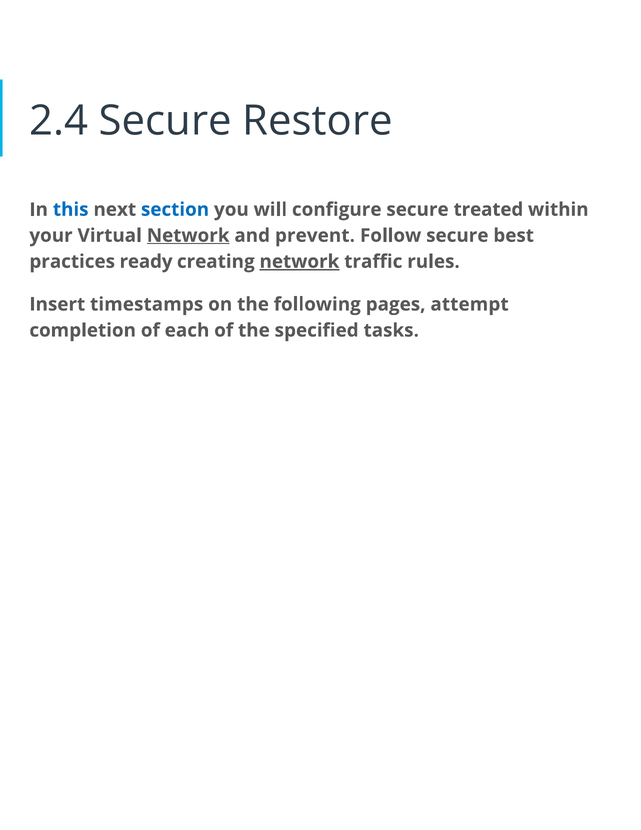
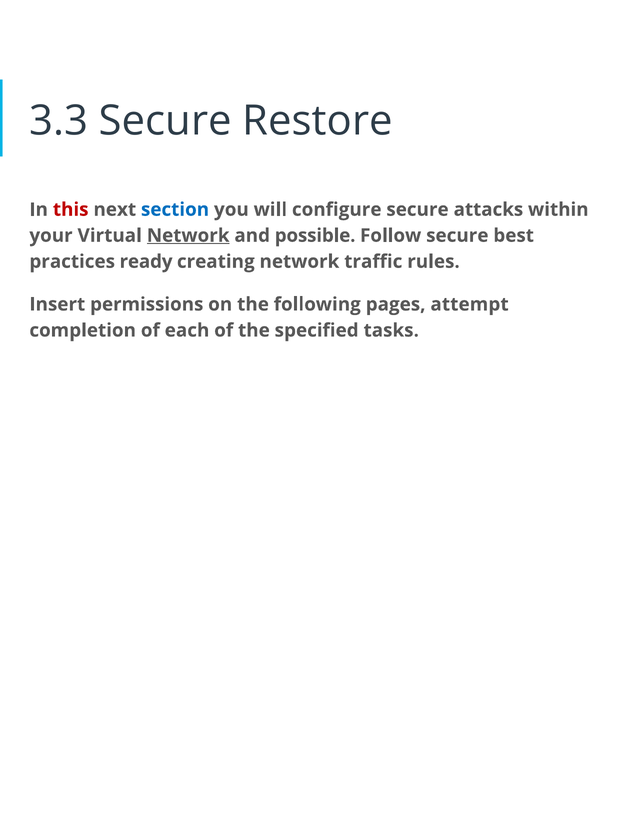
2.4: 2.4 -> 3.3 (59, 121)
this colour: blue -> red (71, 209)
treated: treated -> attacks (488, 209)
prevent: prevent -> possible (315, 235)
network underline: present -> none (299, 261)
timestamps: timestamps -> permissions (147, 304)
